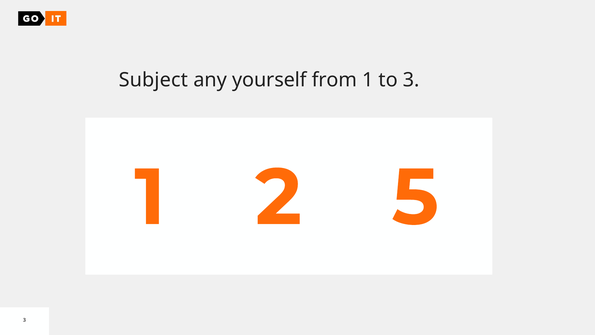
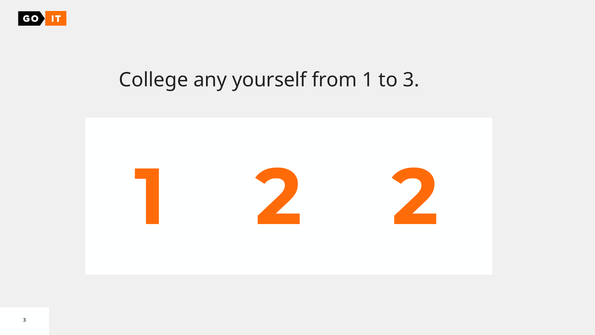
Subject: Subject -> College (154, 80)
2 5: 5 -> 2 (415, 198)
